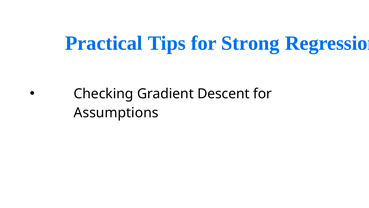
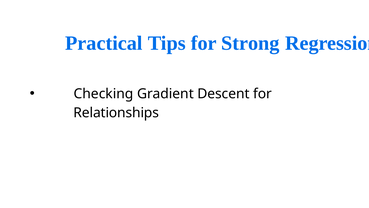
Assumptions: Assumptions -> Relationships (116, 113)
